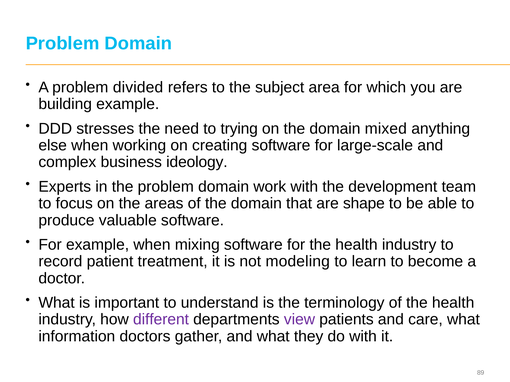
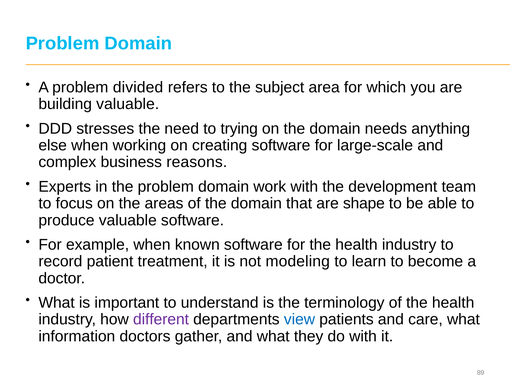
building example: example -> valuable (128, 104)
mixed: mixed -> needs (386, 129)
ideology: ideology -> reasons (197, 162)
mixing: mixing -> known (197, 245)
view colour: purple -> blue (299, 320)
